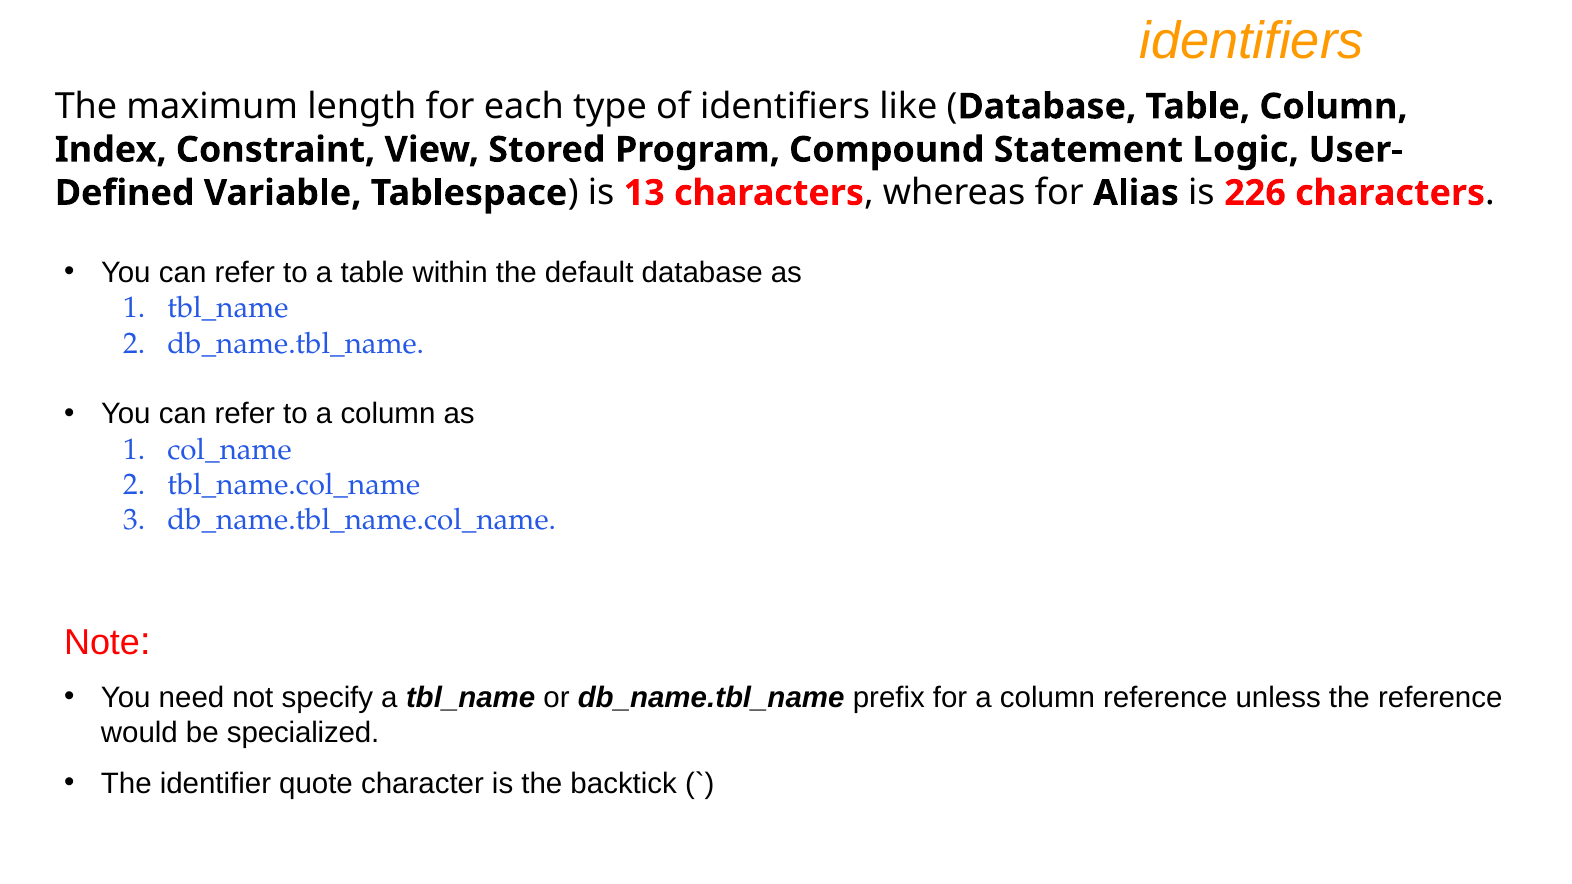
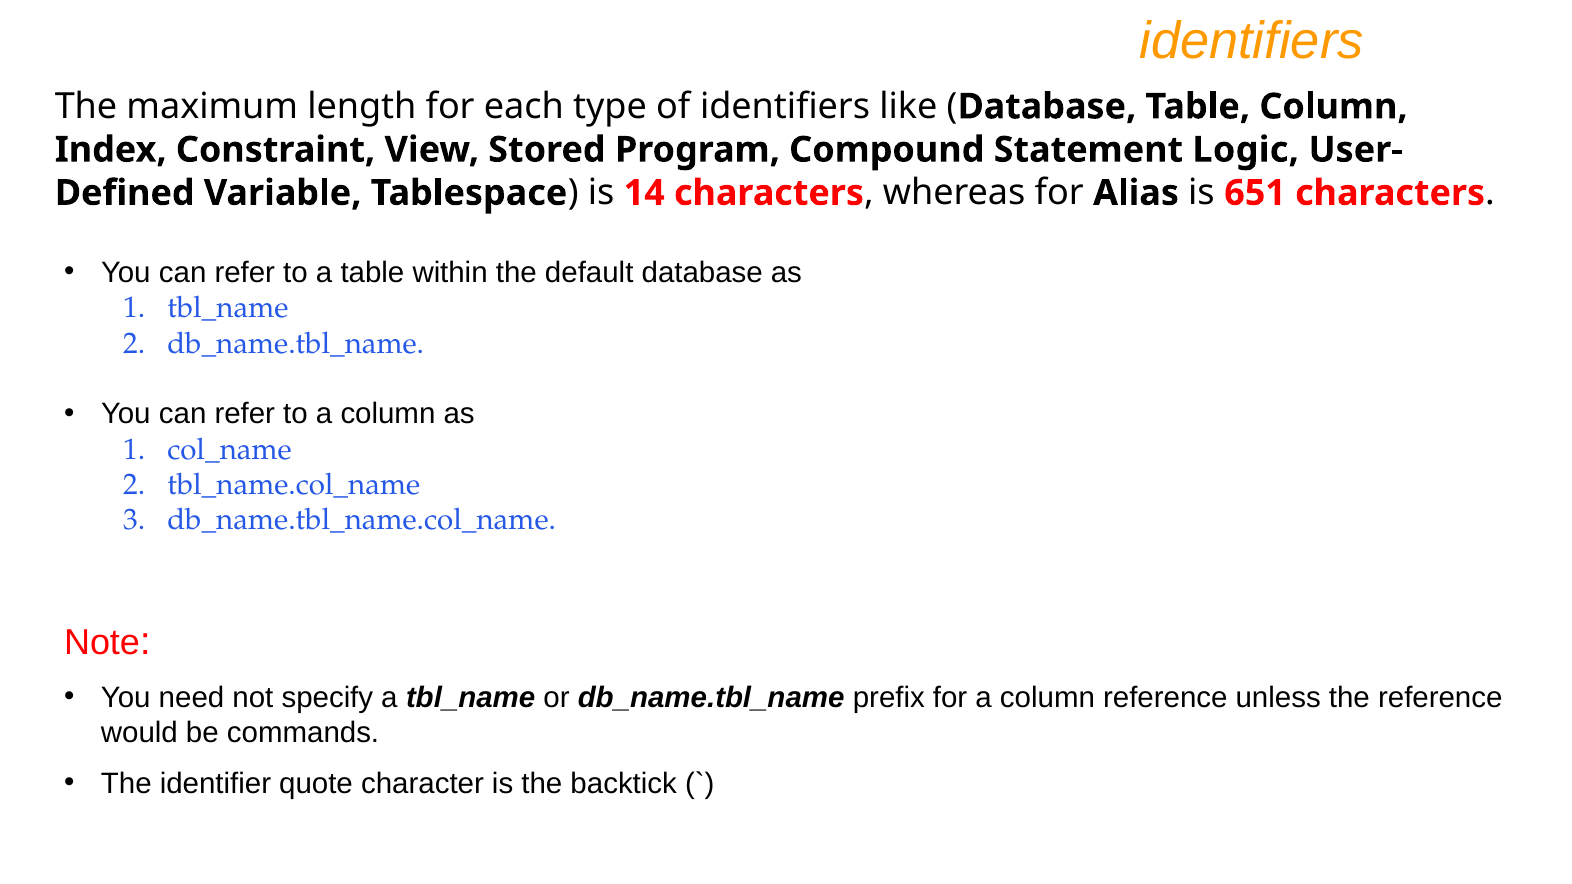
13: 13 -> 14 (644, 193)
226: 226 -> 651 (1255, 193)
specialized: specialized -> commands (303, 733)
